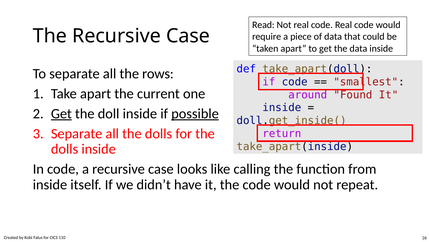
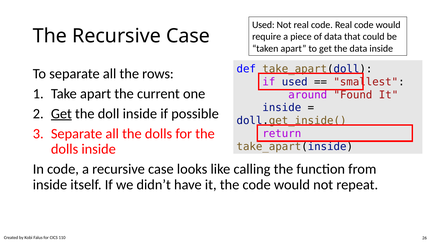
Read: Read -> Used (263, 25)
if code: code -> used (295, 82)
possible underline: present -> none (195, 114)
